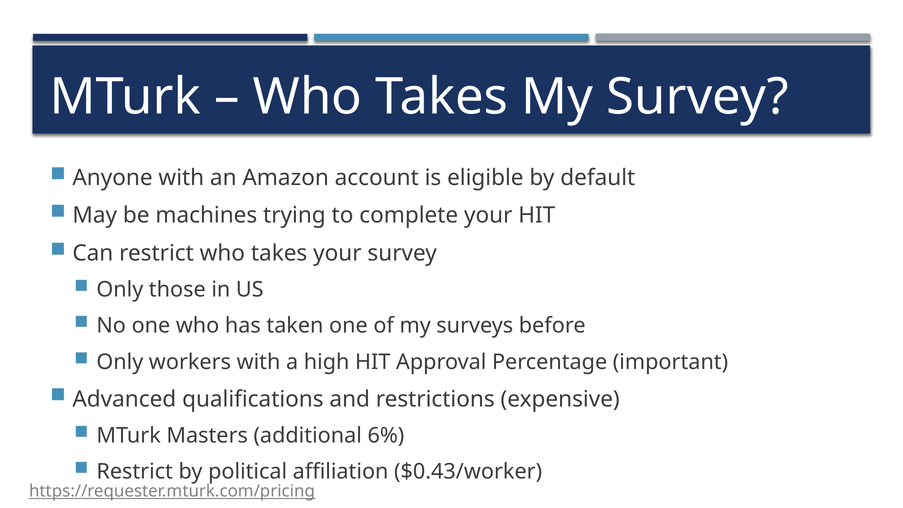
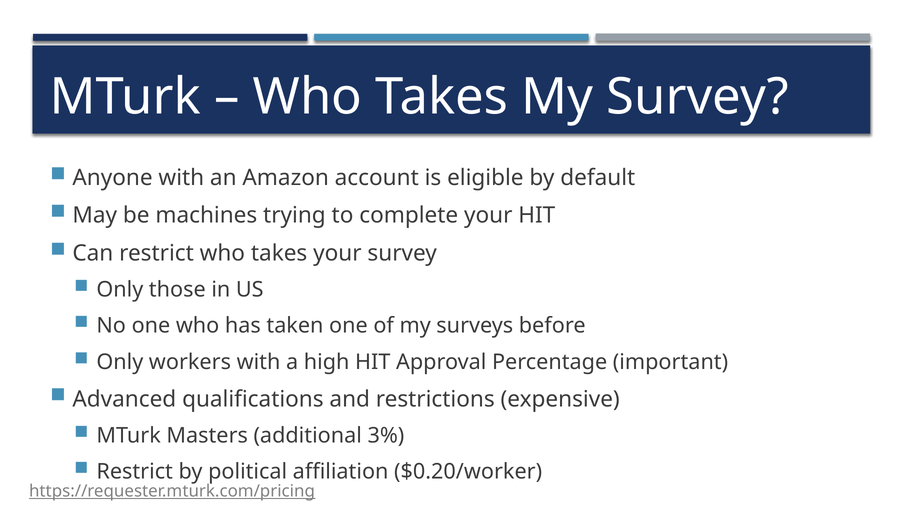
6%: 6% -> 3% (386, 436)
$0.43/worker: $0.43/worker -> $0.20/worker (468, 472)
